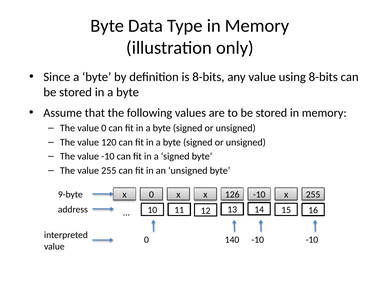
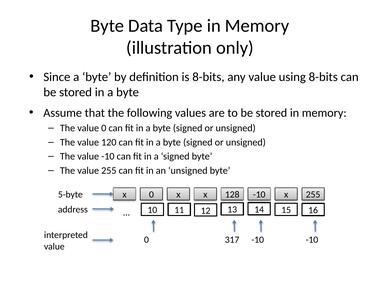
9-byte: 9-byte -> 5-byte (70, 195)
126: 126 -> 128 (232, 195)
140: 140 -> 317 (232, 240)
